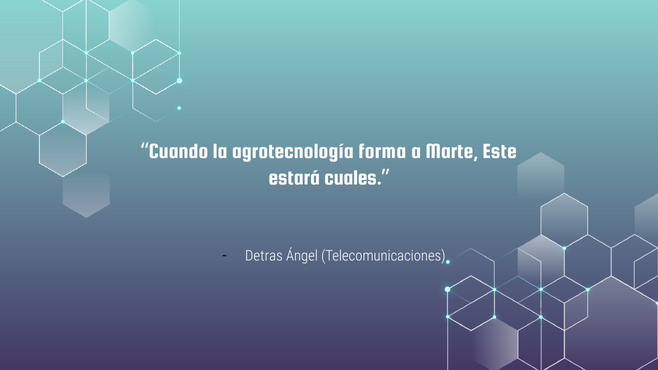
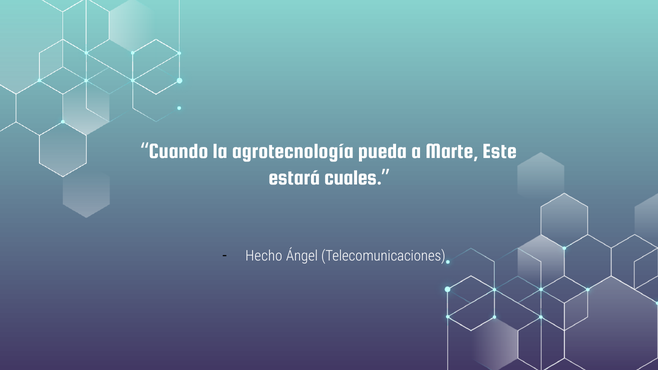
forma: forma -> pueda (382, 151)
Detras: Detras -> Hecho (264, 256)
